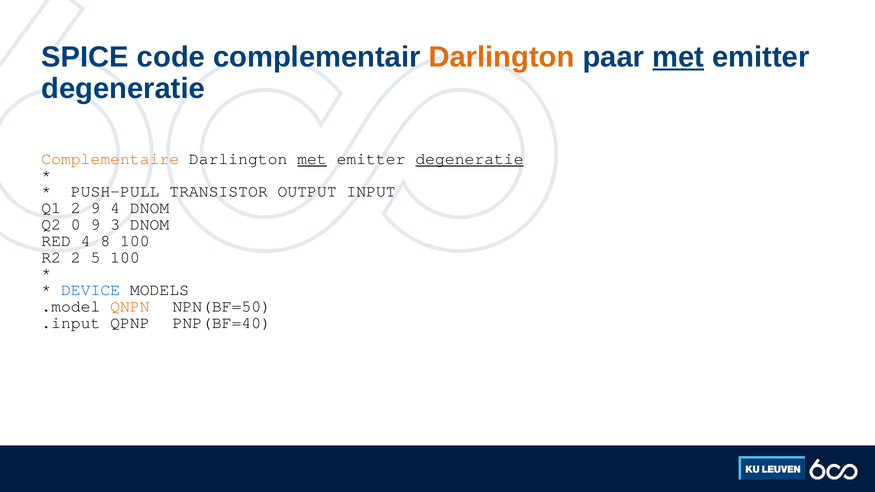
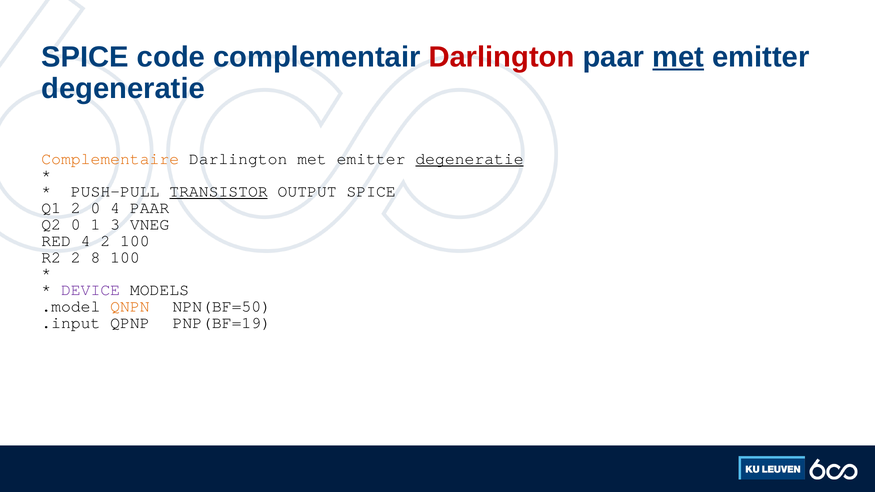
Darlington colour: orange -> red (502, 57)
met underline: present -> none (312, 159)
TRANSISTOR underline: none -> present (219, 192)
OUTPUT INPUT: INPUT -> SPICE (371, 192)
2 9: 9 -> 0 (95, 208)
4 DNOM: DNOM -> PAAR (150, 208)
0 9: 9 -> 1 (95, 224)
3 DNOM: DNOM -> VNEG (150, 224)
4 8: 8 -> 2 (105, 241)
5: 5 -> 8 (95, 257)
DEVICE colour: blue -> purple (91, 290)
PNP(BF=40: PNP(BF=40 -> PNP(BF=19 (222, 323)
